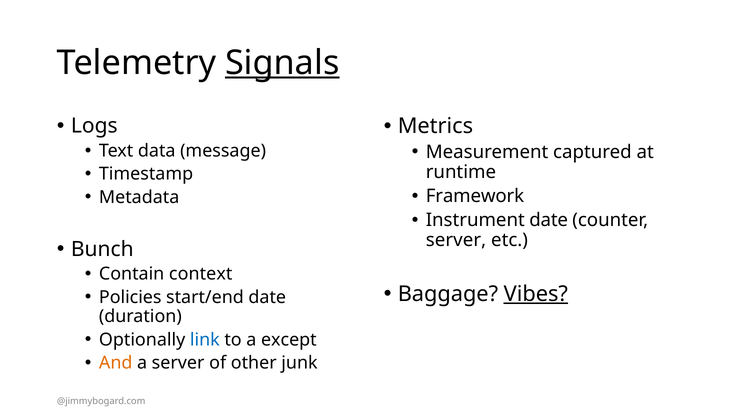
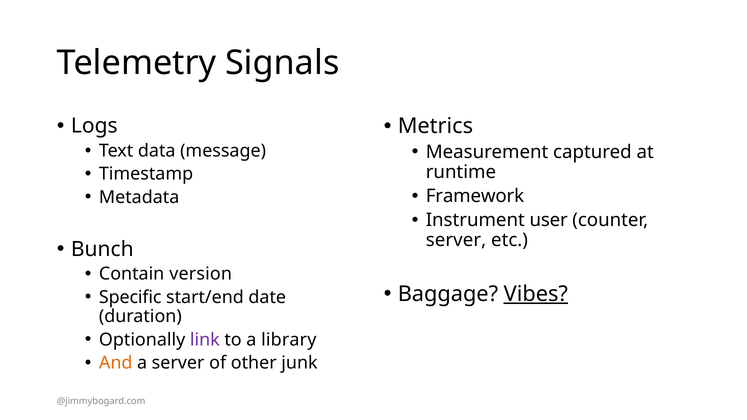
Signals underline: present -> none (282, 63)
Instrument date: date -> user (549, 220)
context: context -> version (201, 274)
Policies: Policies -> Specific (130, 297)
link colour: blue -> purple (205, 340)
except: except -> library (289, 340)
